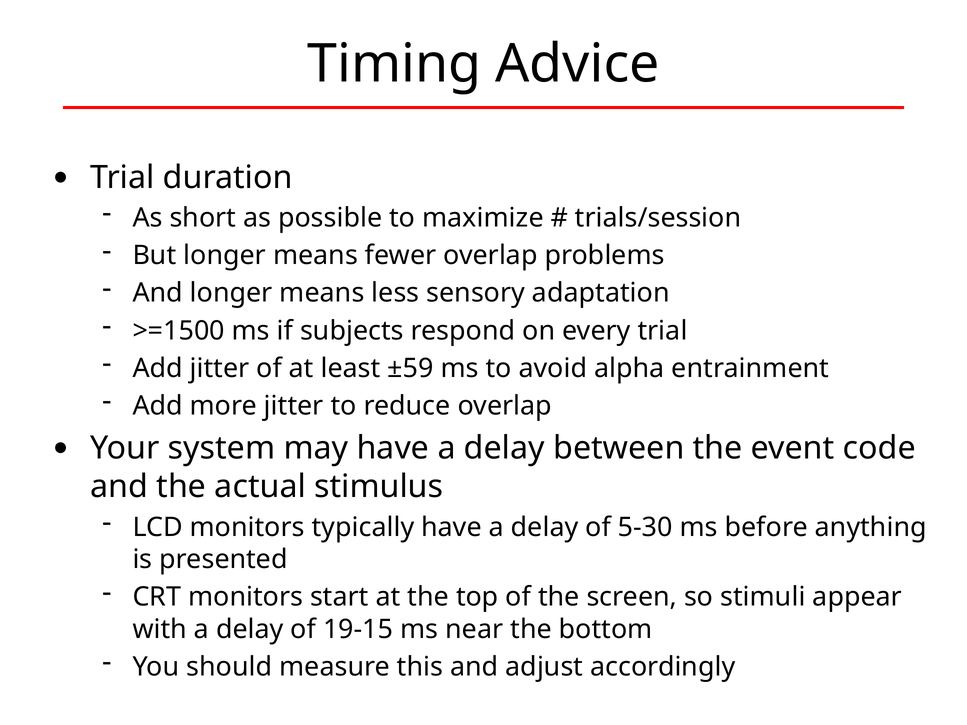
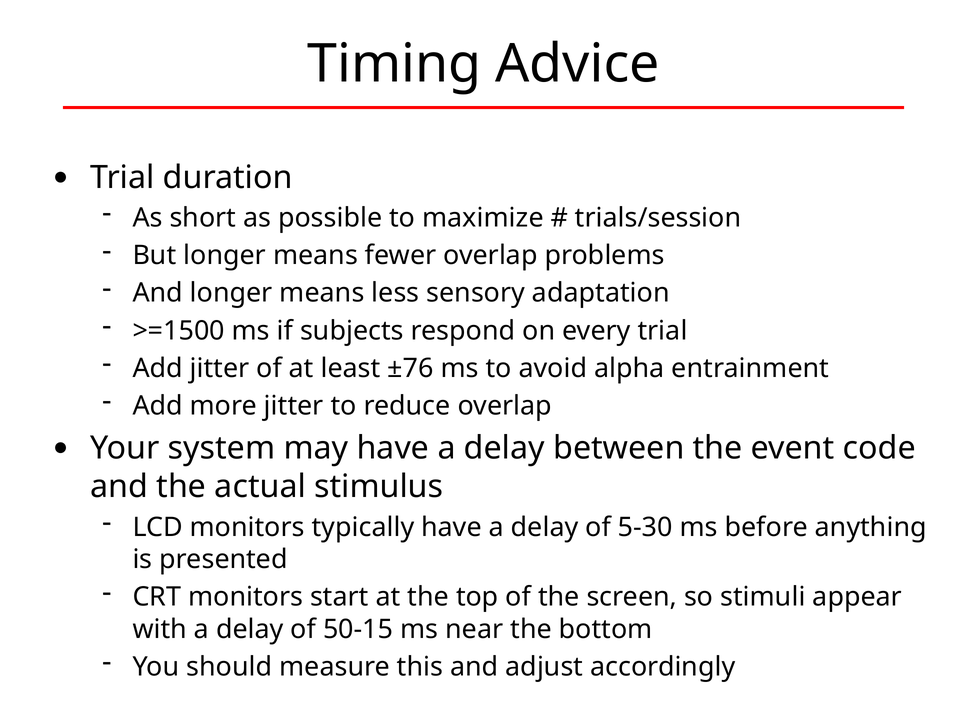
±59: ±59 -> ±76 (410, 368)
19-15: 19-15 -> 50-15 (358, 630)
